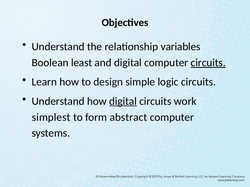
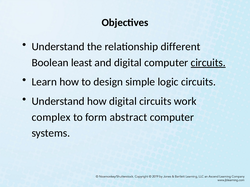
variables: variables -> different (181, 47)
digital underline: present -> none (123, 101)
simplest: simplest -> complex (51, 117)
